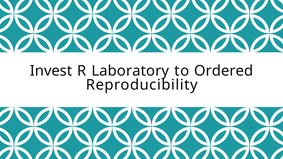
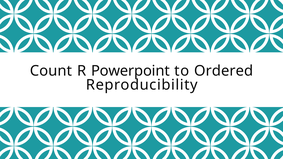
Invest: Invest -> Count (51, 71)
Laboratory: Laboratory -> Powerpoint (130, 71)
